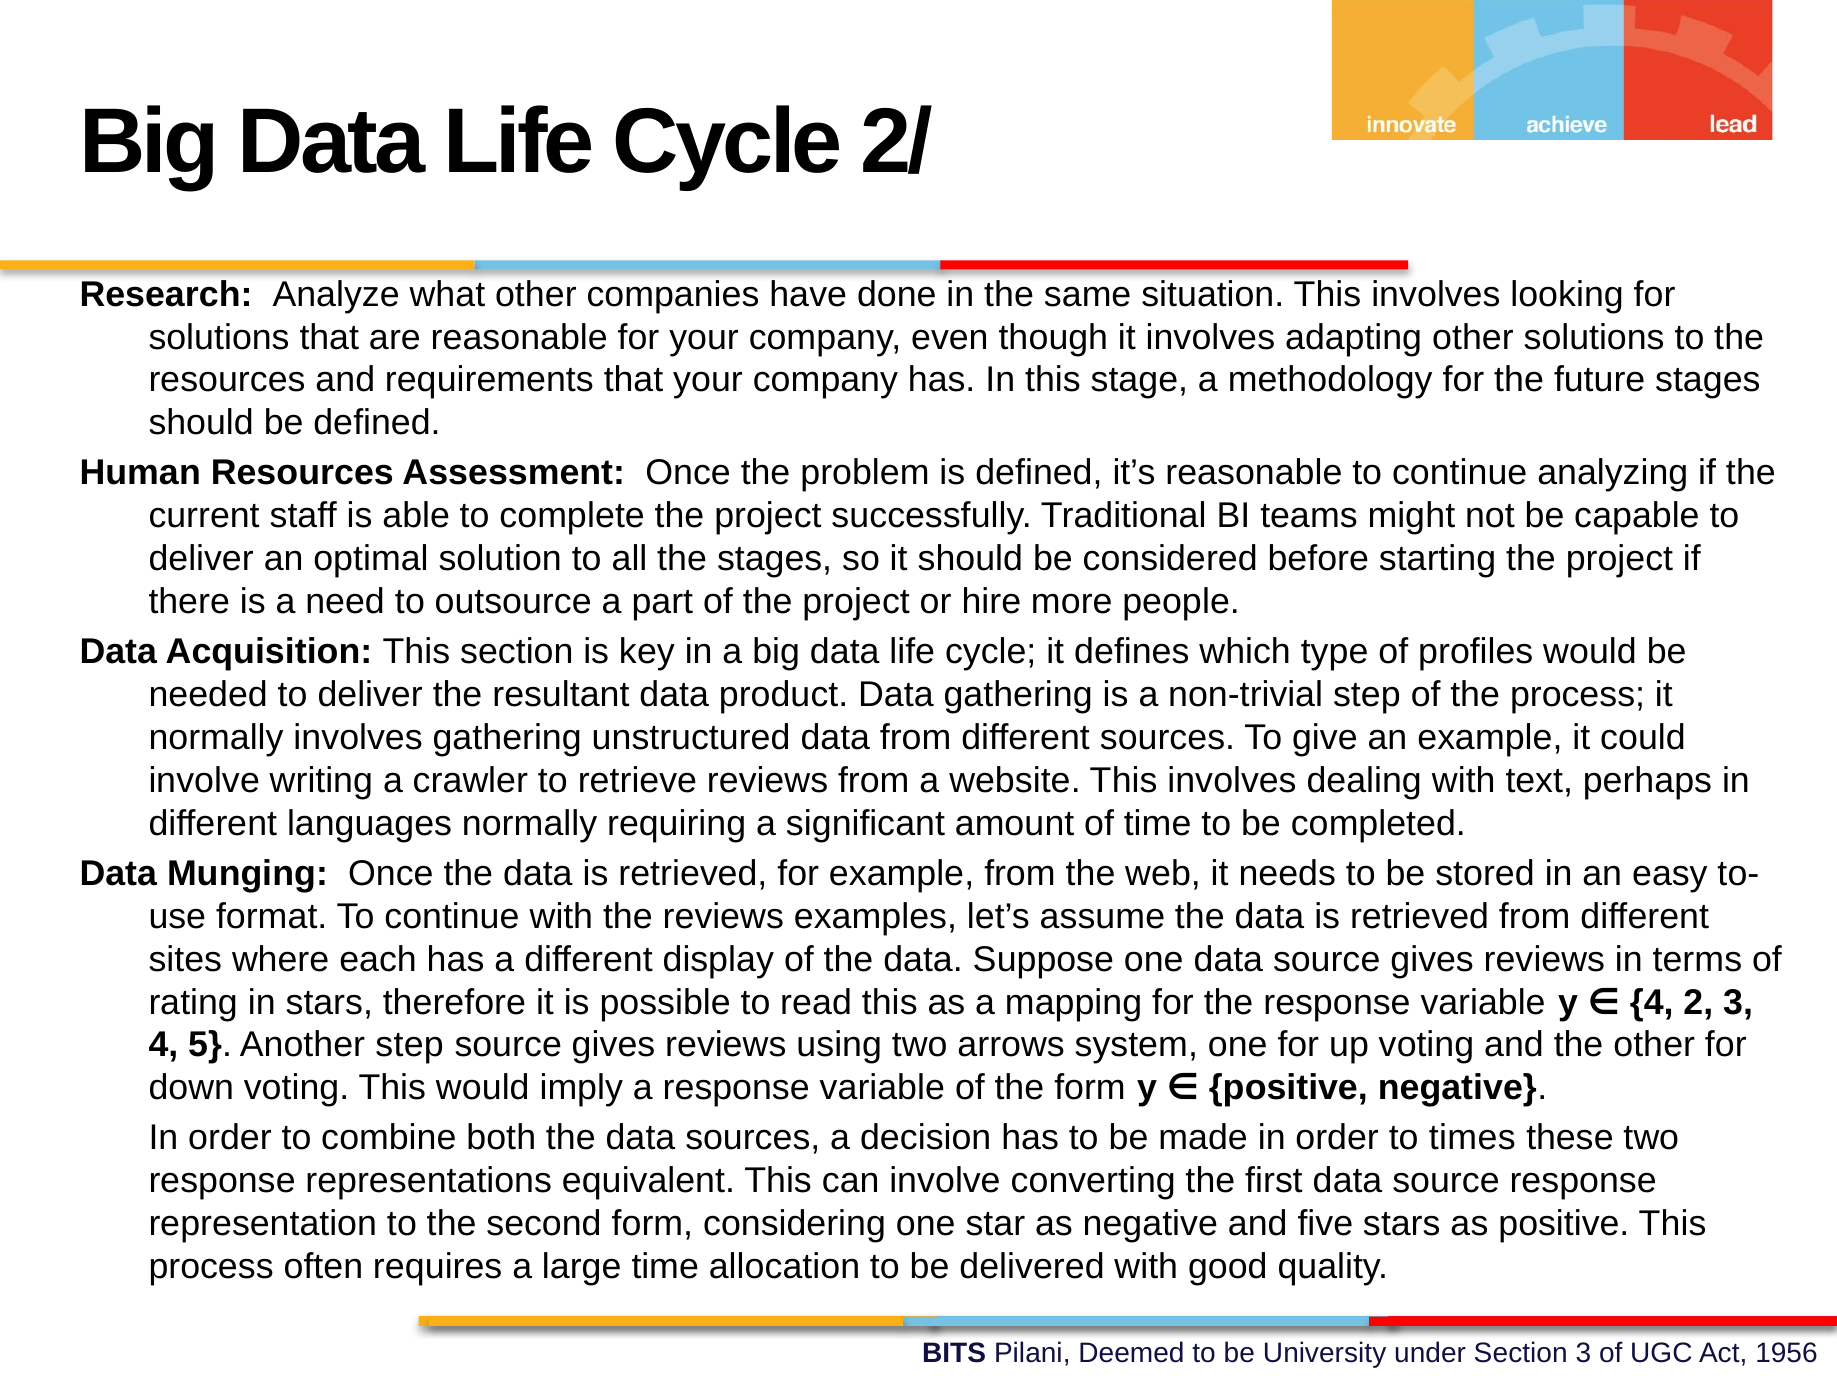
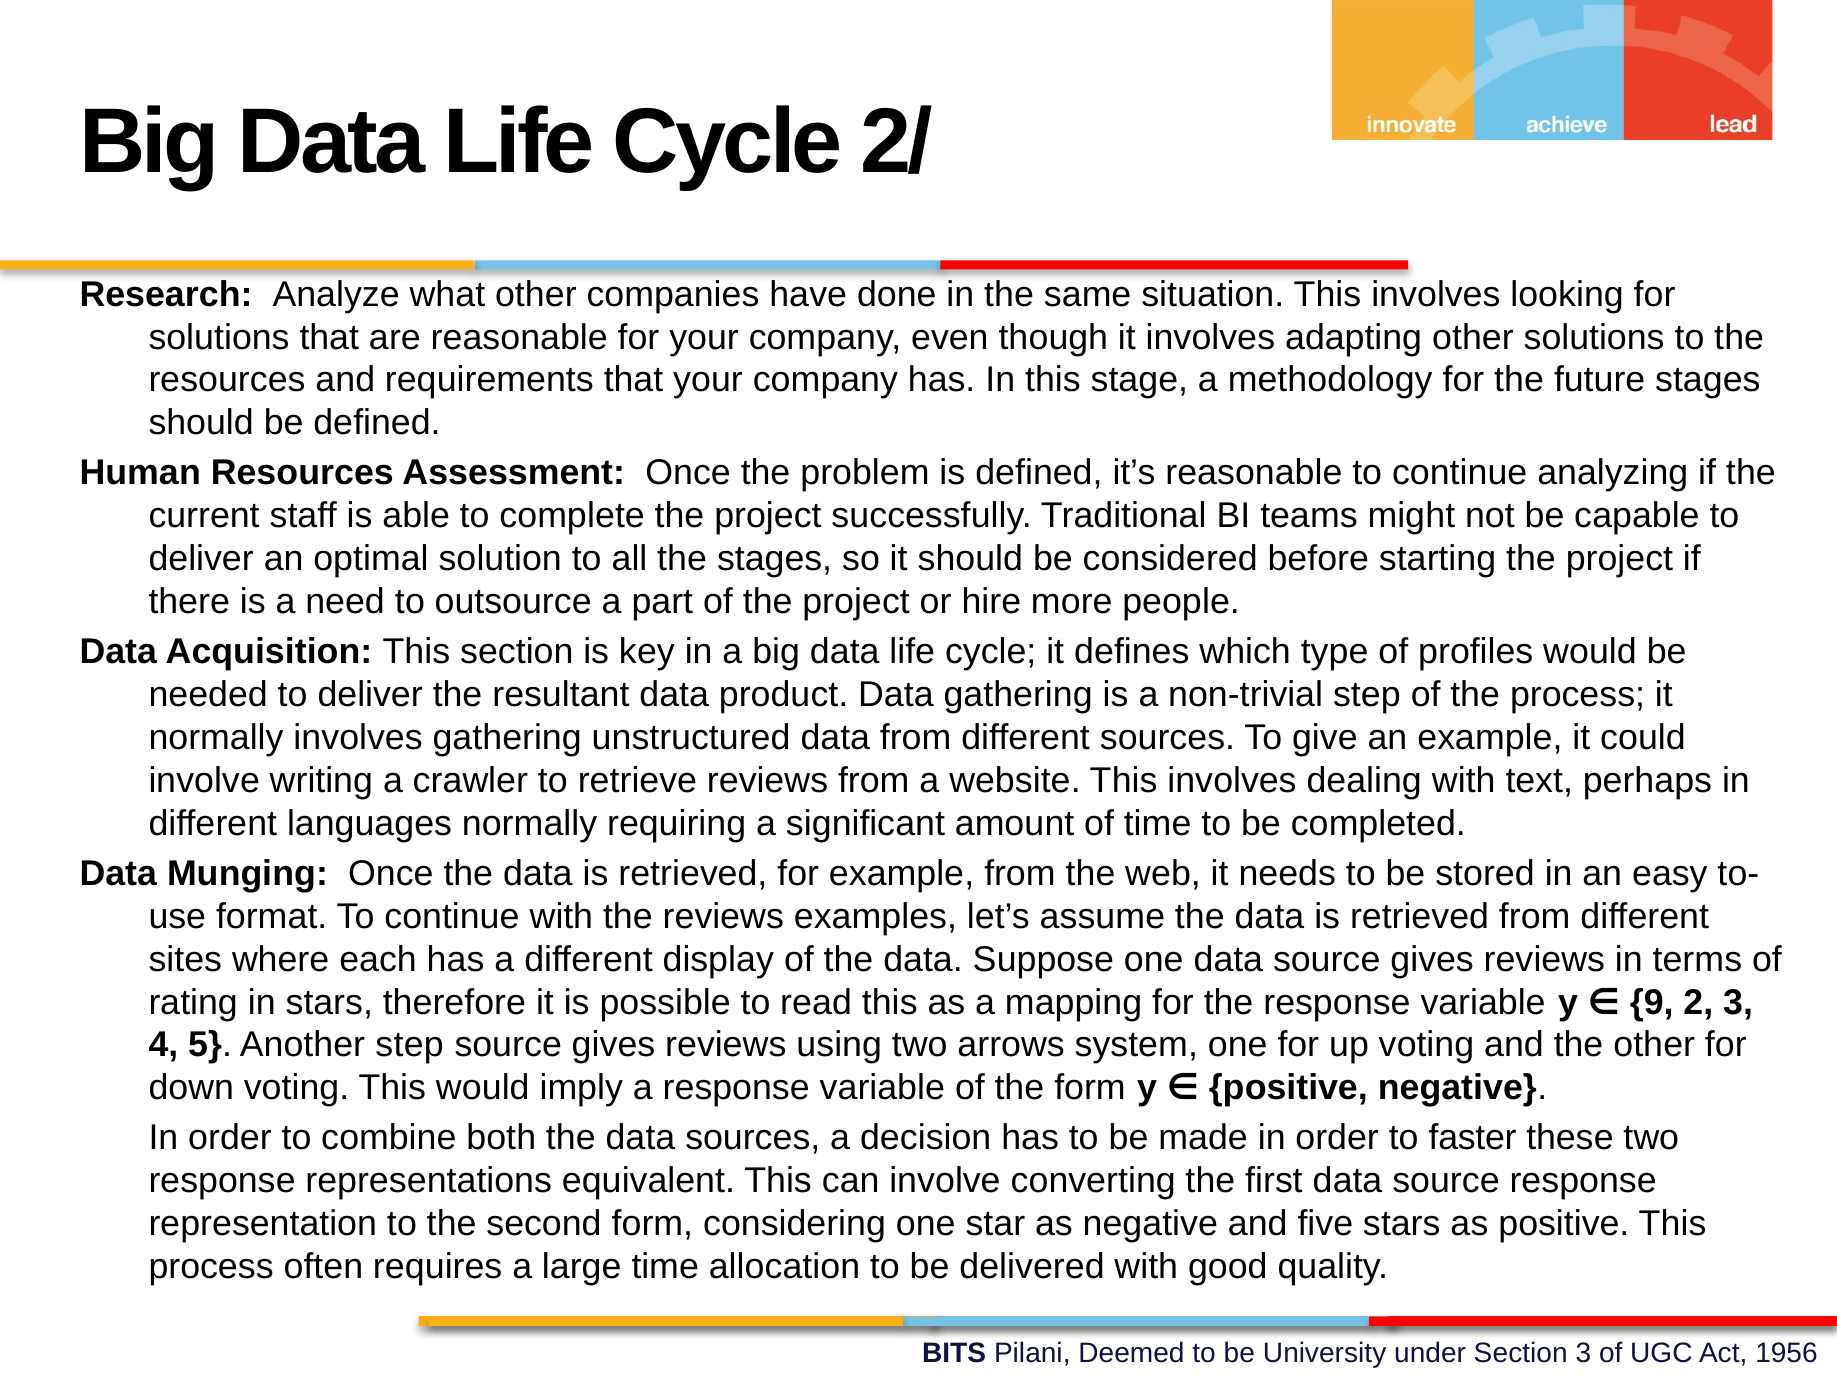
y 4: 4 -> 9 (1652, 1002)
times: times -> faster (1473, 1138)
